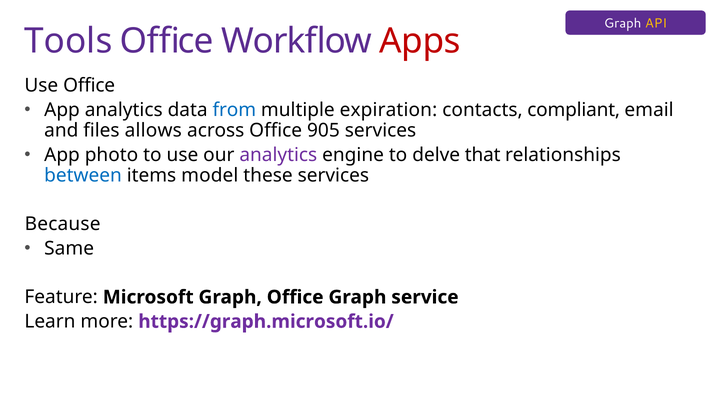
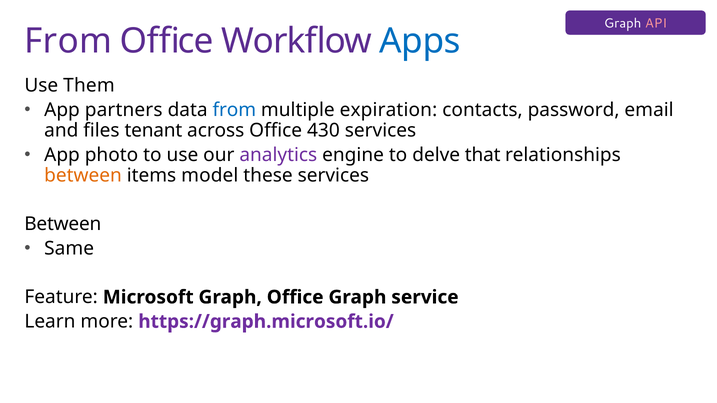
API colour: yellow -> pink (656, 24)
Tools: Tools -> From (68, 41)
Apps colour: red -> blue (420, 41)
Use Office: Office -> Them (89, 86)
App analytics: analytics -> partners (124, 110)
compliant: compliant -> password (574, 110)
allows: allows -> tenant (153, 130)
905: 905 -> 430 (323, 130)
between colour: blue -> orange (83, 175)
Because: Because -> Between (63, 224)
